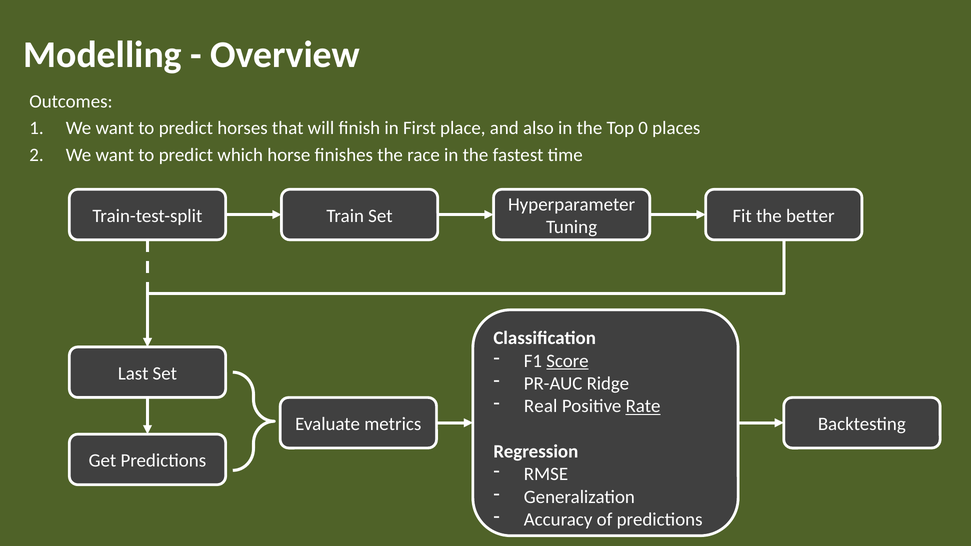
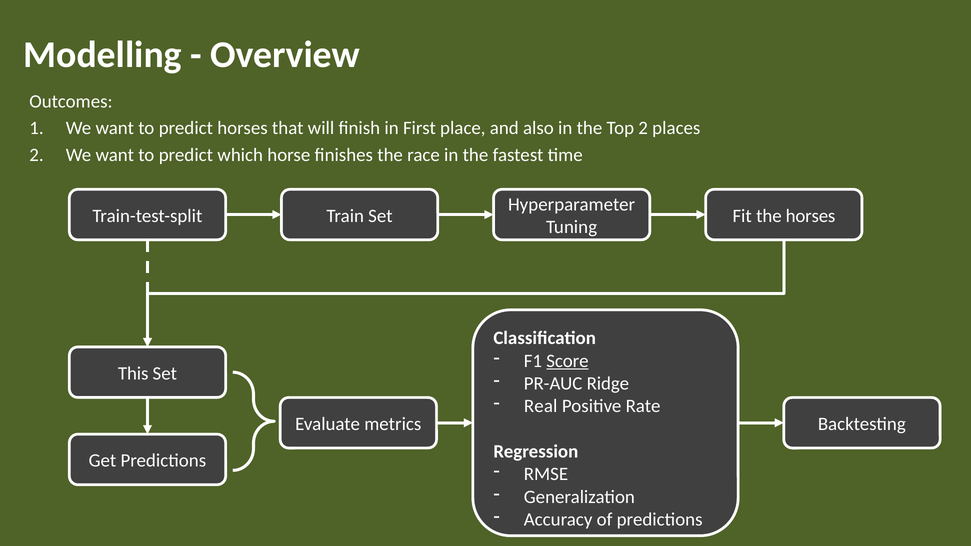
Top 0: 0 -> 2 (643, 128)
the better: better -> horses (811, 216)
Last: Last -> This (133, 374)
Rate underline: present -> none (643, 406)
